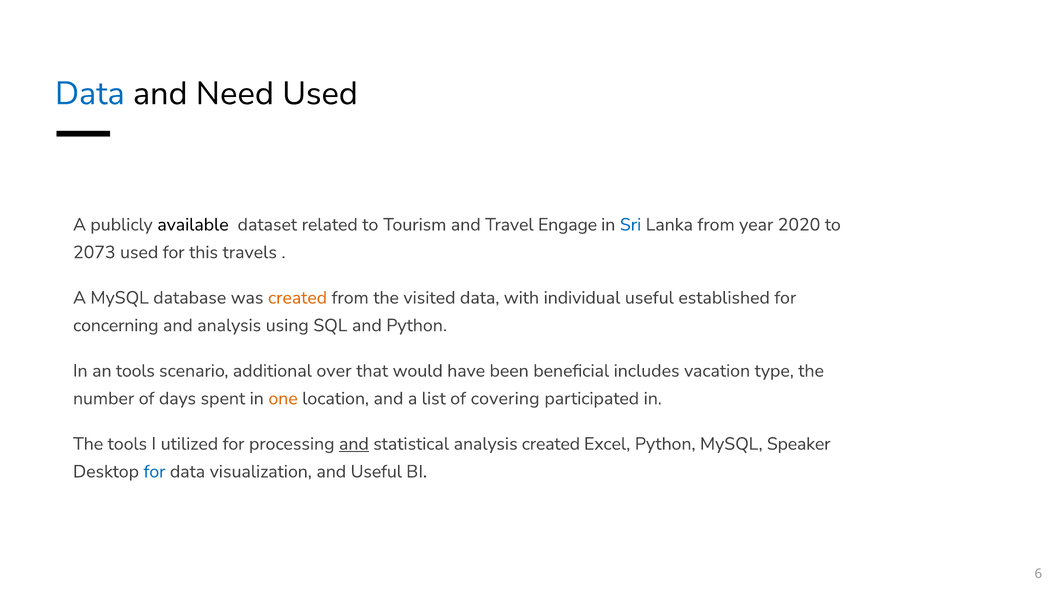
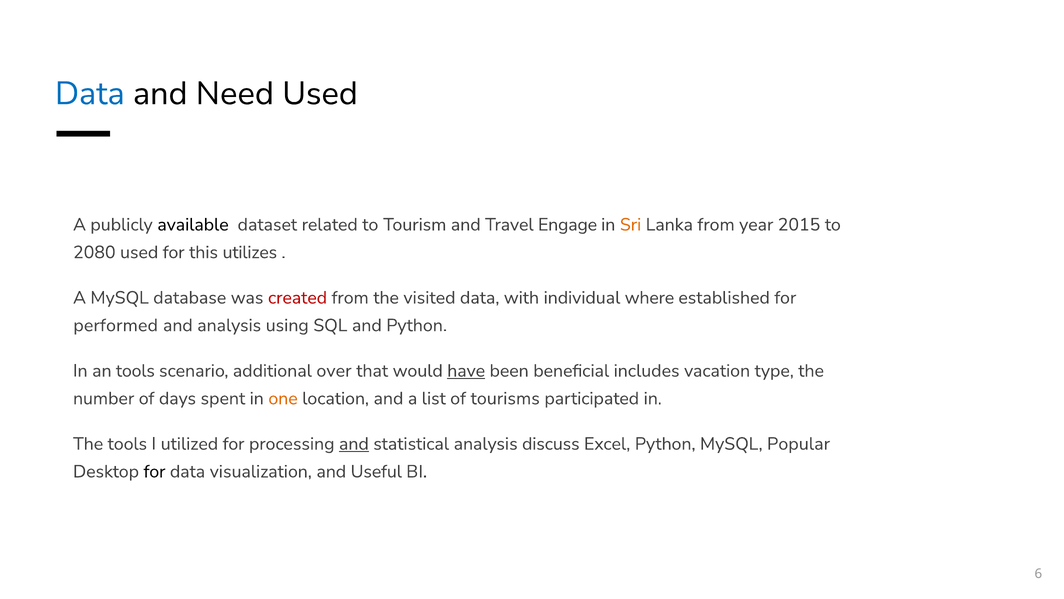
Sri colour: blue -> orange (631, 224)
2020: 2020 -> 2015 (799, 224)
2073: 2073 -> 2080 (94, 252)
travels: travels -> utilizes (250, 252)
created colour: orange -> red (298, 297)
individual useful: useful -> where (649, 297)
concerning: concerning -> performed (116, 325)
have underline: none -> present (466, 370)
covering: covering -> tourisms (505, 398)
analysis created: created -> discuss (551, 444)
Speaker: Speaker -> Popular (799, 444)
for colour: blue -> black (154, 471)
